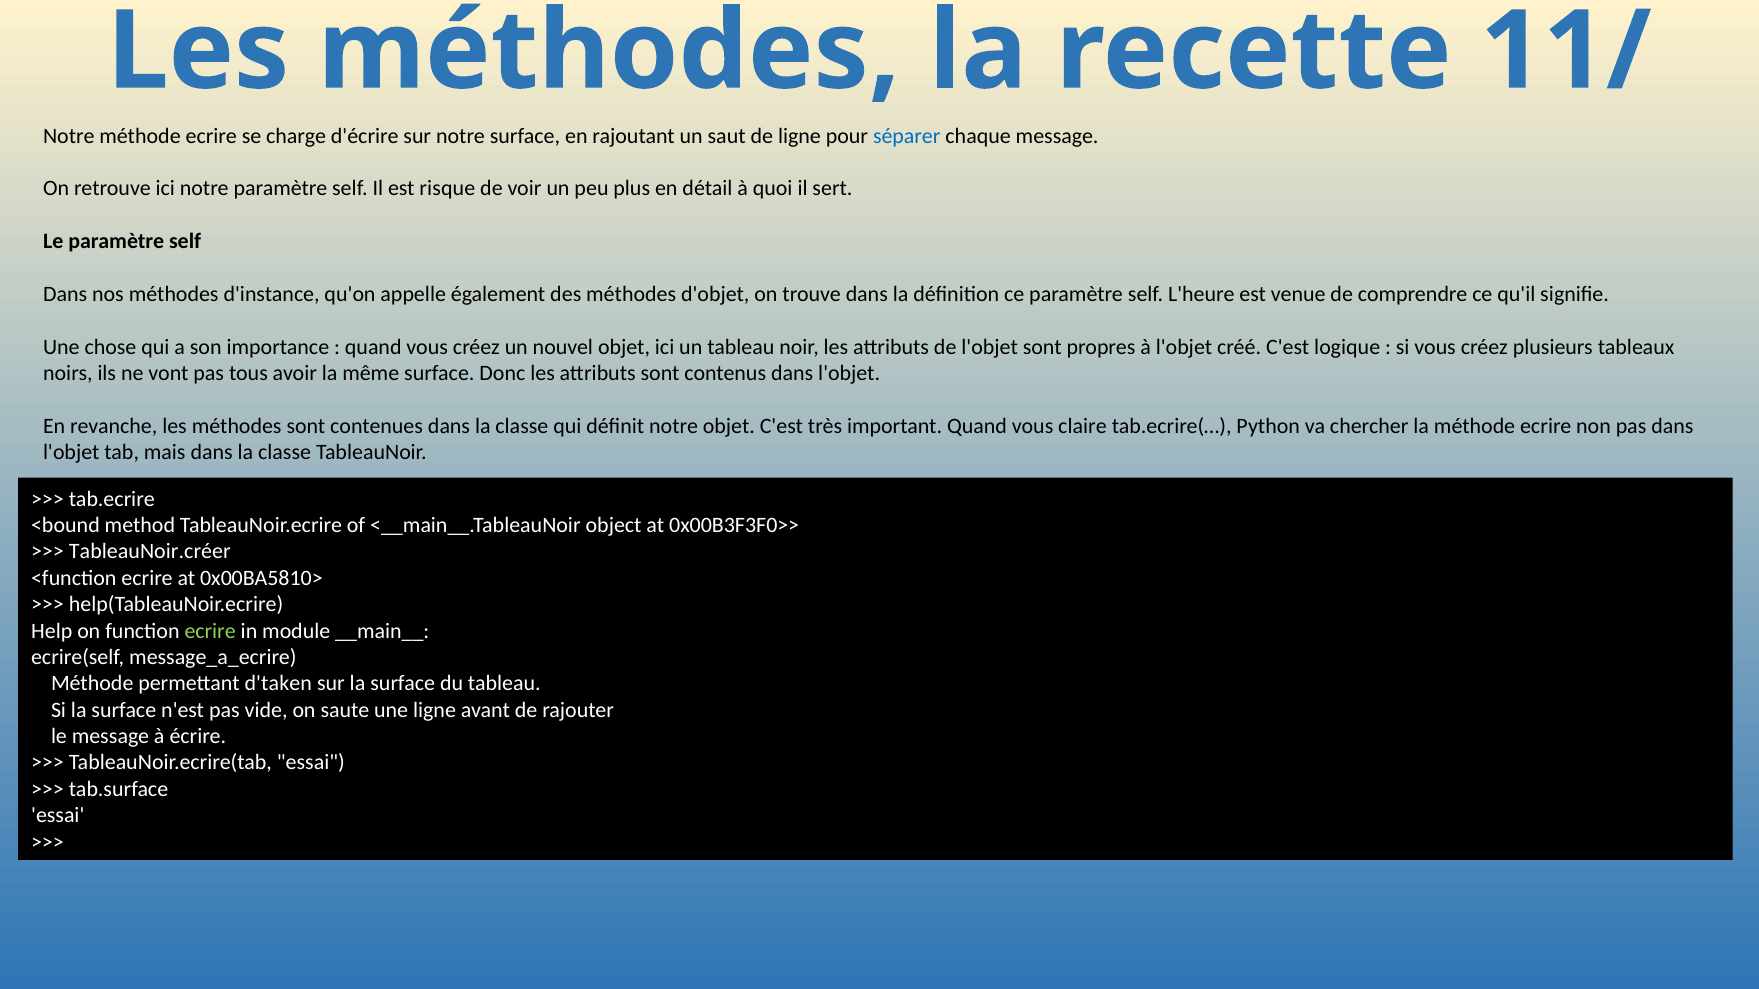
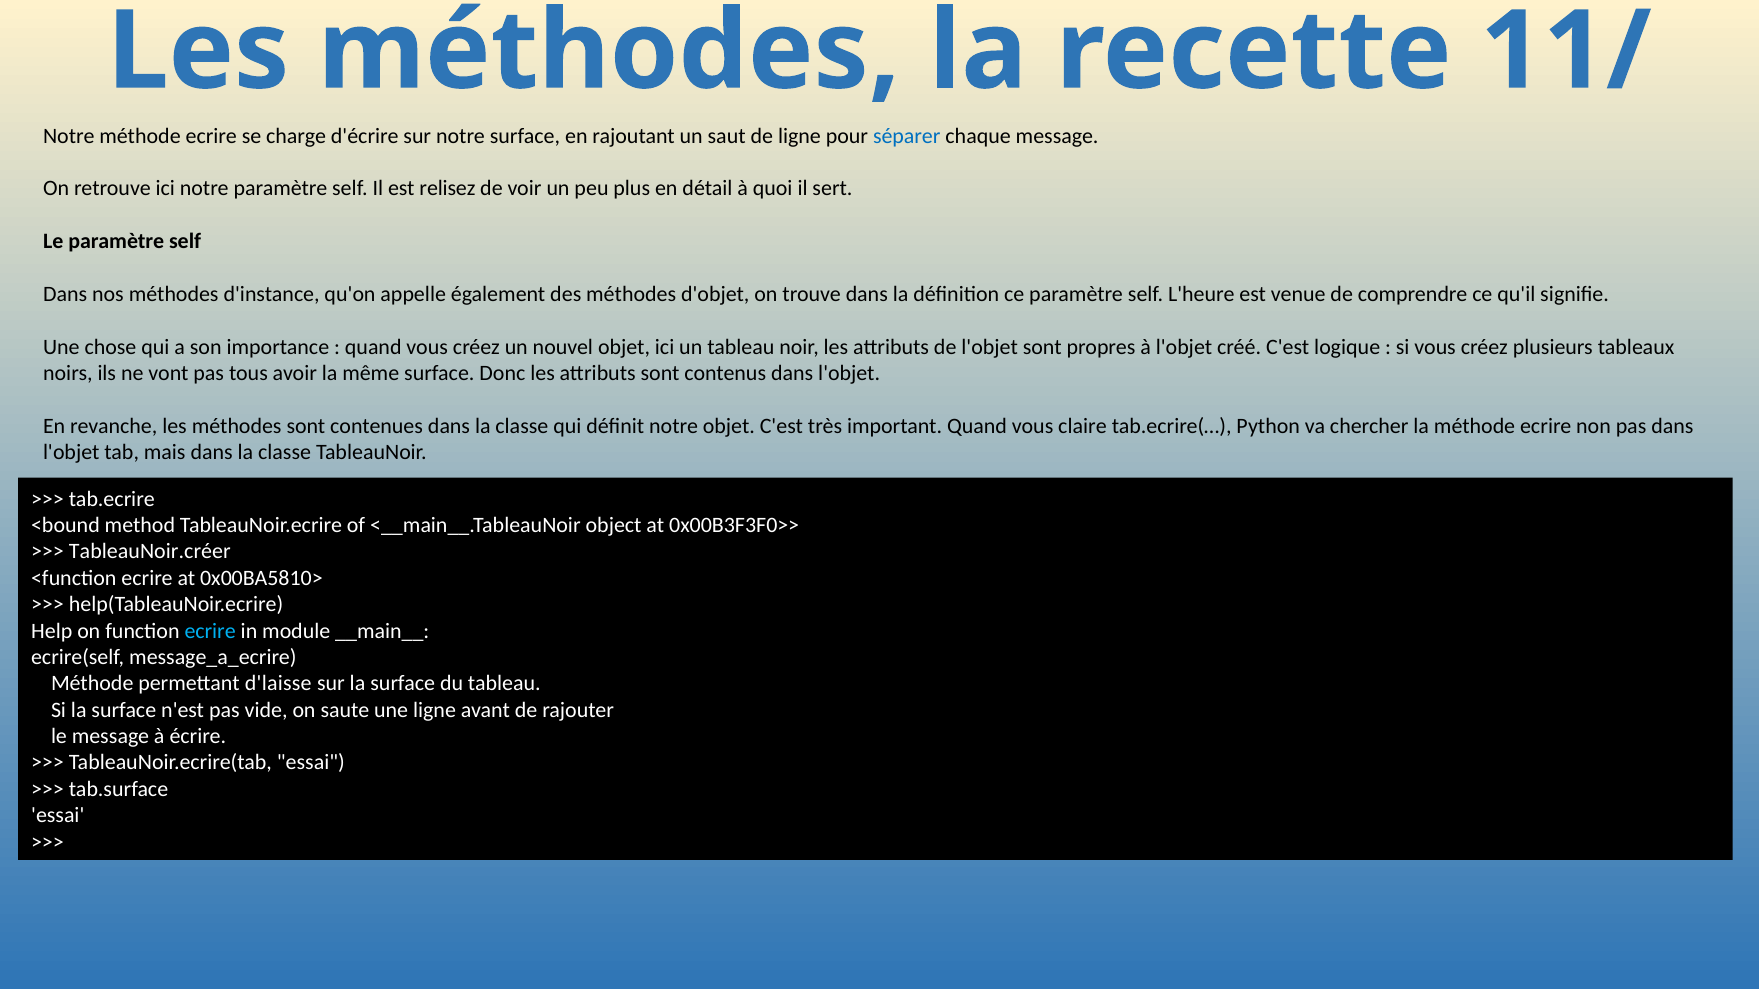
risque: risque -> relisez (447, 189)
ecrire colour: light green -> light blue (210, 631)
d'taken: d'taken -> d'laisse (278, 684)
